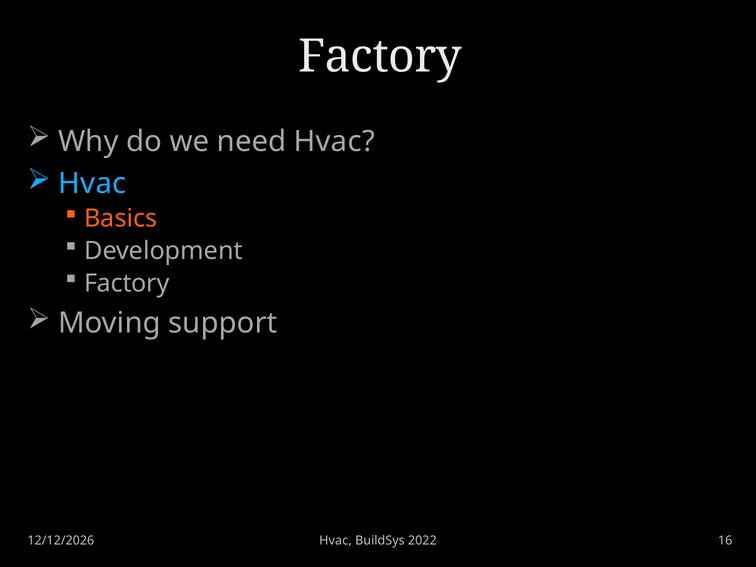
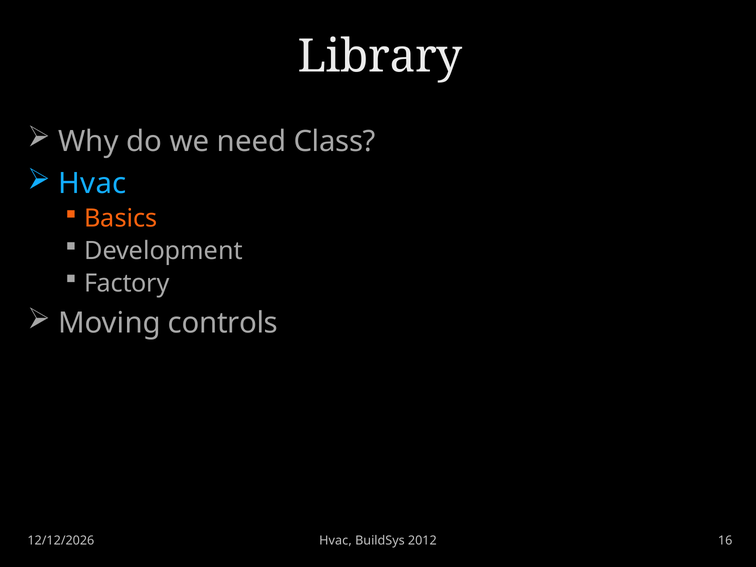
Factory: Factory -> Library (380, 56)
need Hvac: Hvac -> Class (335, 141)
support: support -> controls (223, 323)
2022: 2022 -> 2012 (422, 540)
